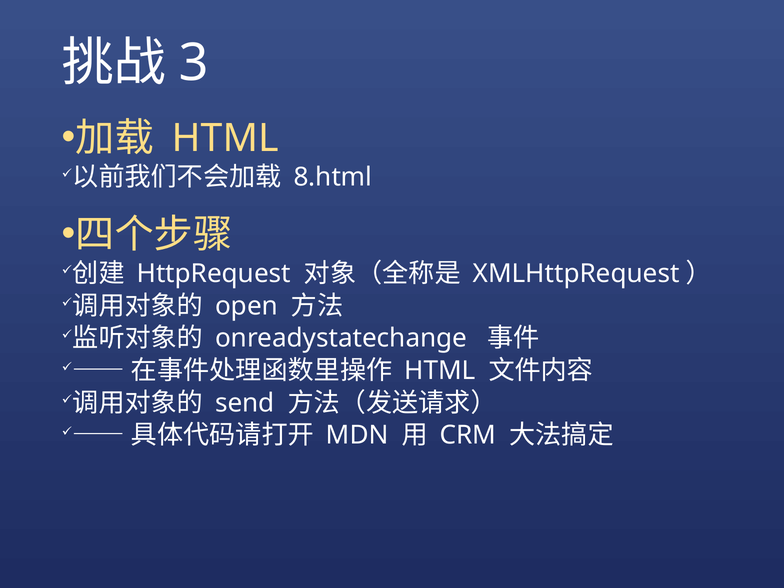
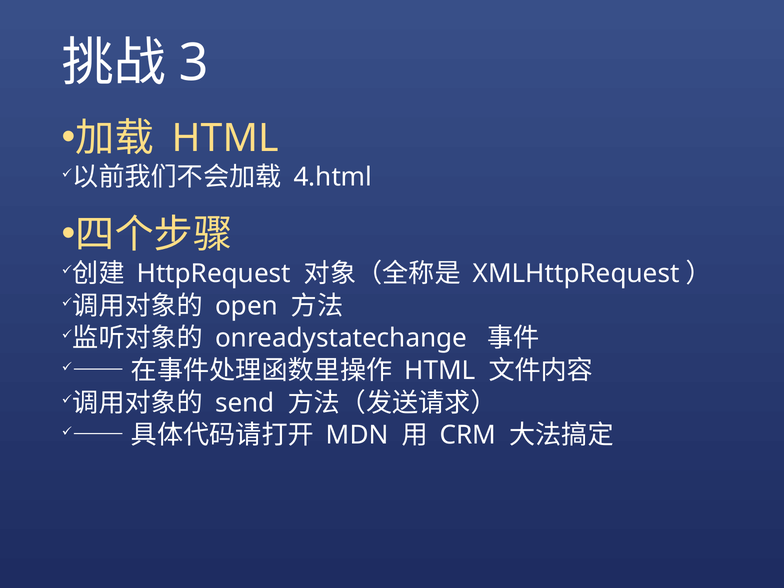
8.html: 8.html -> 4.html (333, 177)
